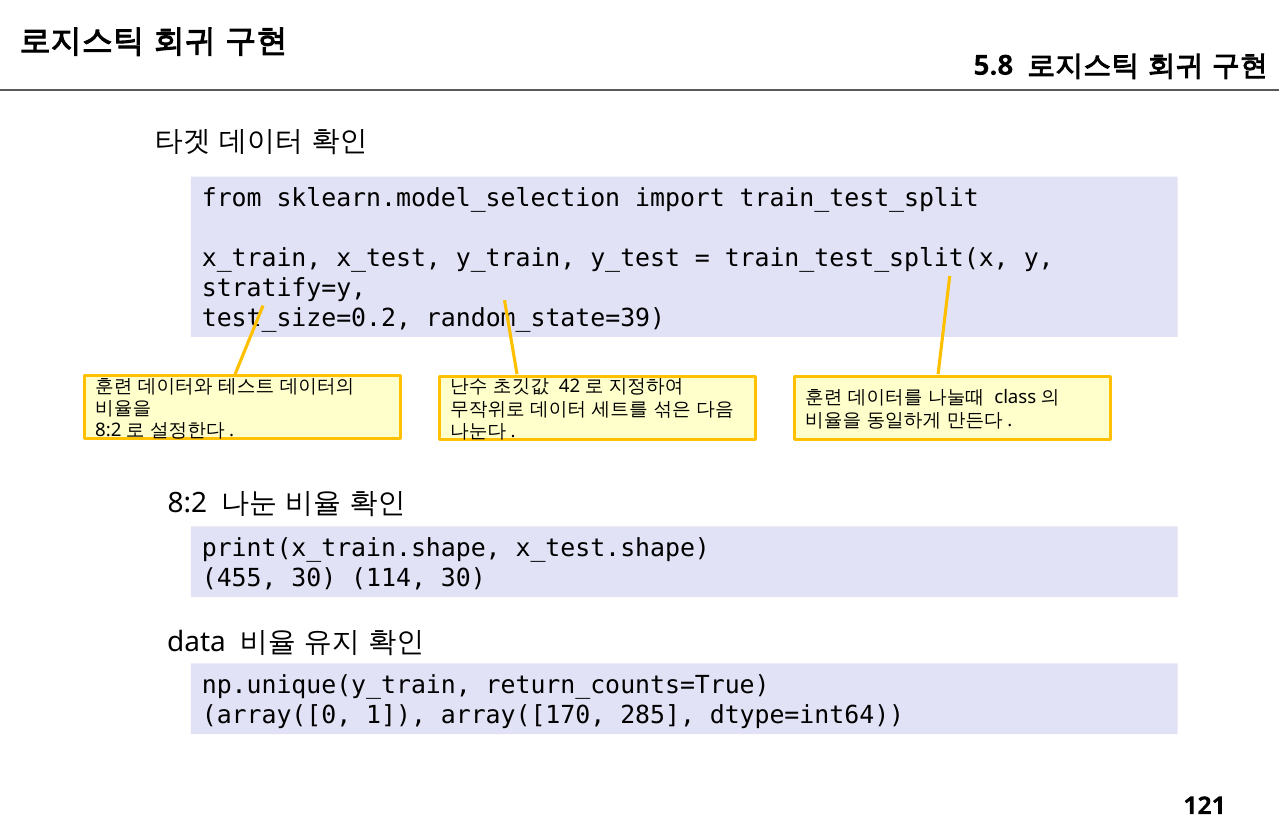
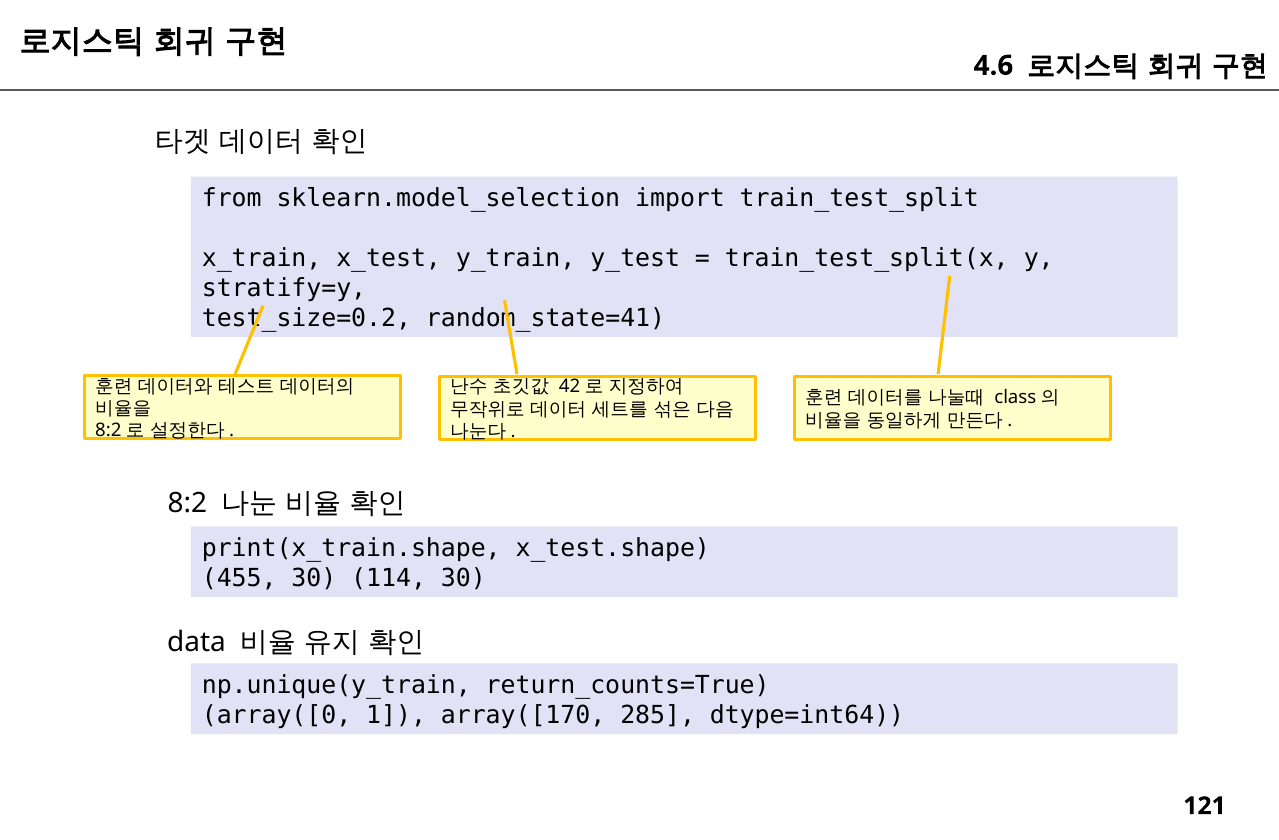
5.8: 5.8 -> 4.6 (993, 66)
random_state=39: random_state=39 -> random_state=41 (546, 318)
